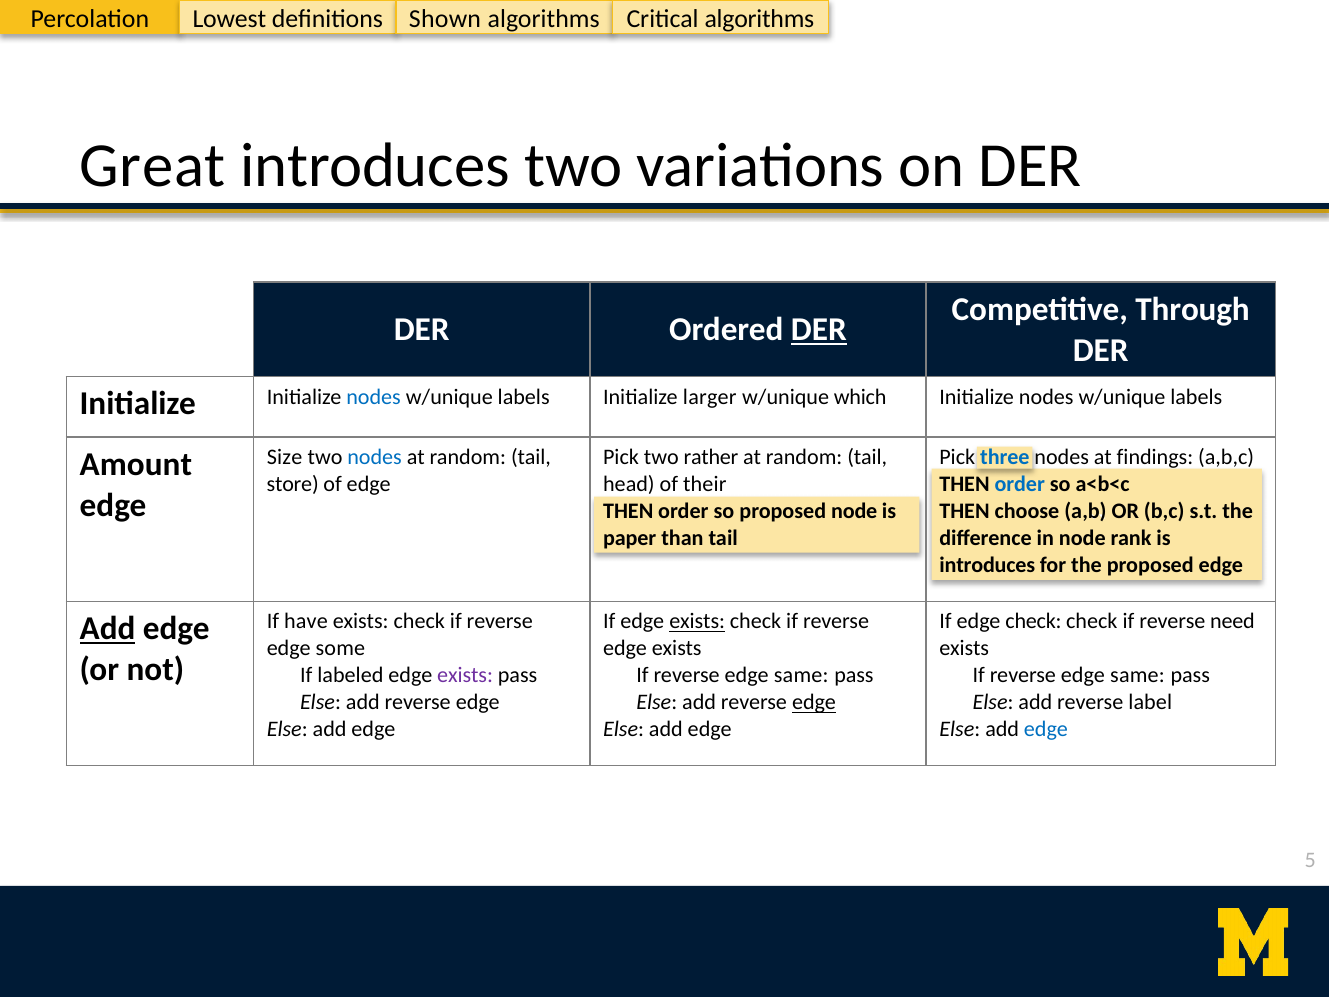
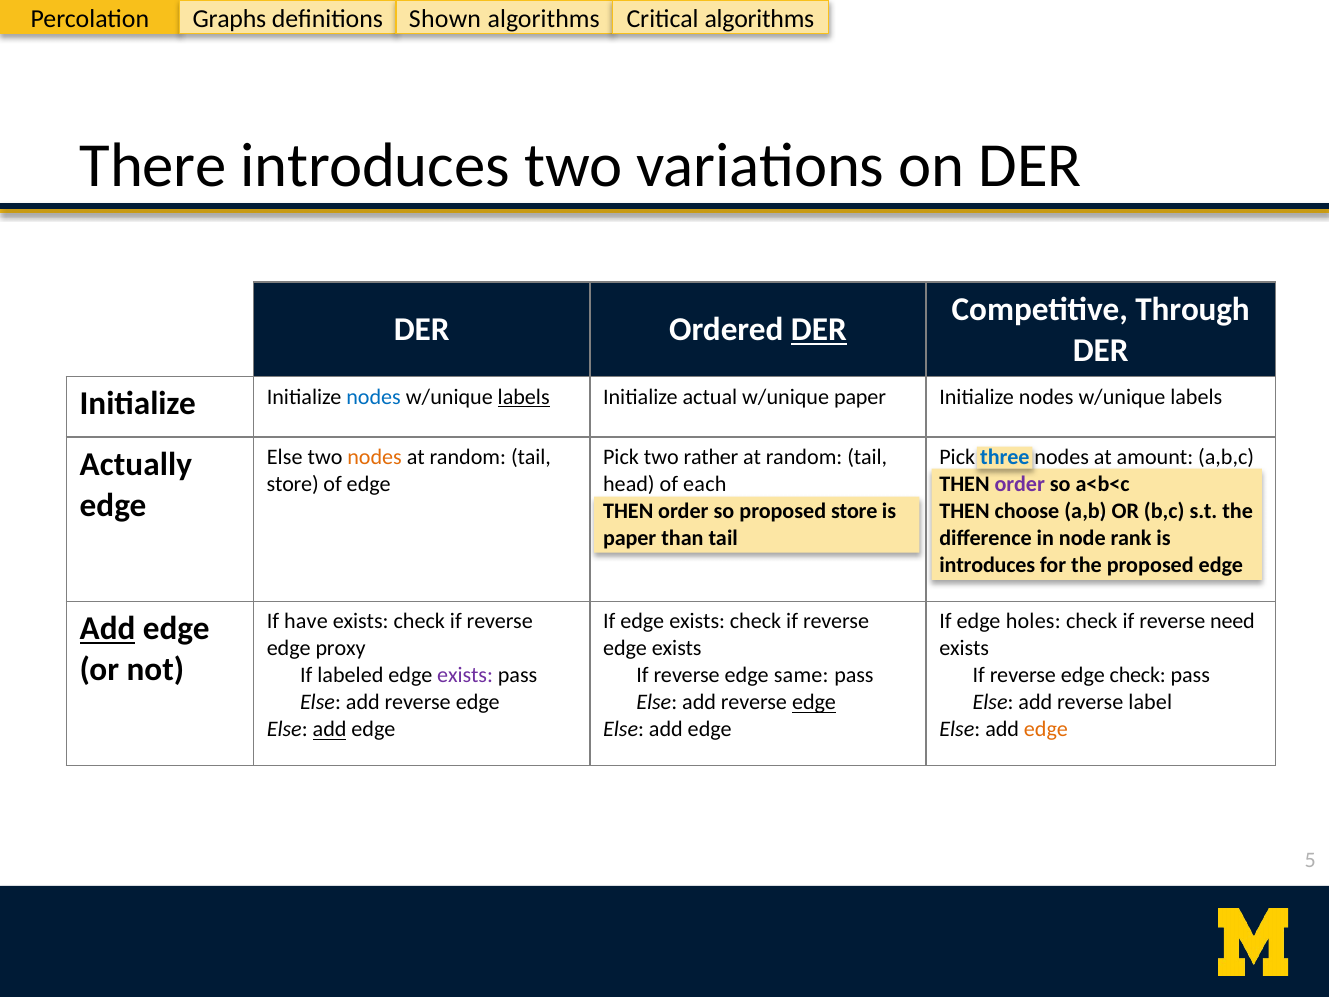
Lowest: Lowest -> Graphs (229, 19)
Great: Great -> There (153, 166)
labels underline: none -> present (524, 397)
larger: larger -> actual (710, 397)
w/unique which: which -> paper (860, 397)
Size: Size -> Else (285, 457)
nodes colour: blue -> orange (375, 457)
findings: findings -> amount (1155, 457)
Amount: Amount -> Actually (136, 464)
their: their -> each (705, 484)
order colour: blue -> purple (1020, 484)
proposed node: node -> store (854, 511)
exists underline: present -> none (697, 622)
edge check: check -> holes (1033, 622)
some: some -> proxy (341, 649)
same: same -> check (1138, 676)
add underline: none -> present (330, 730)
edge colour: blue -> orange (1046, 730)
